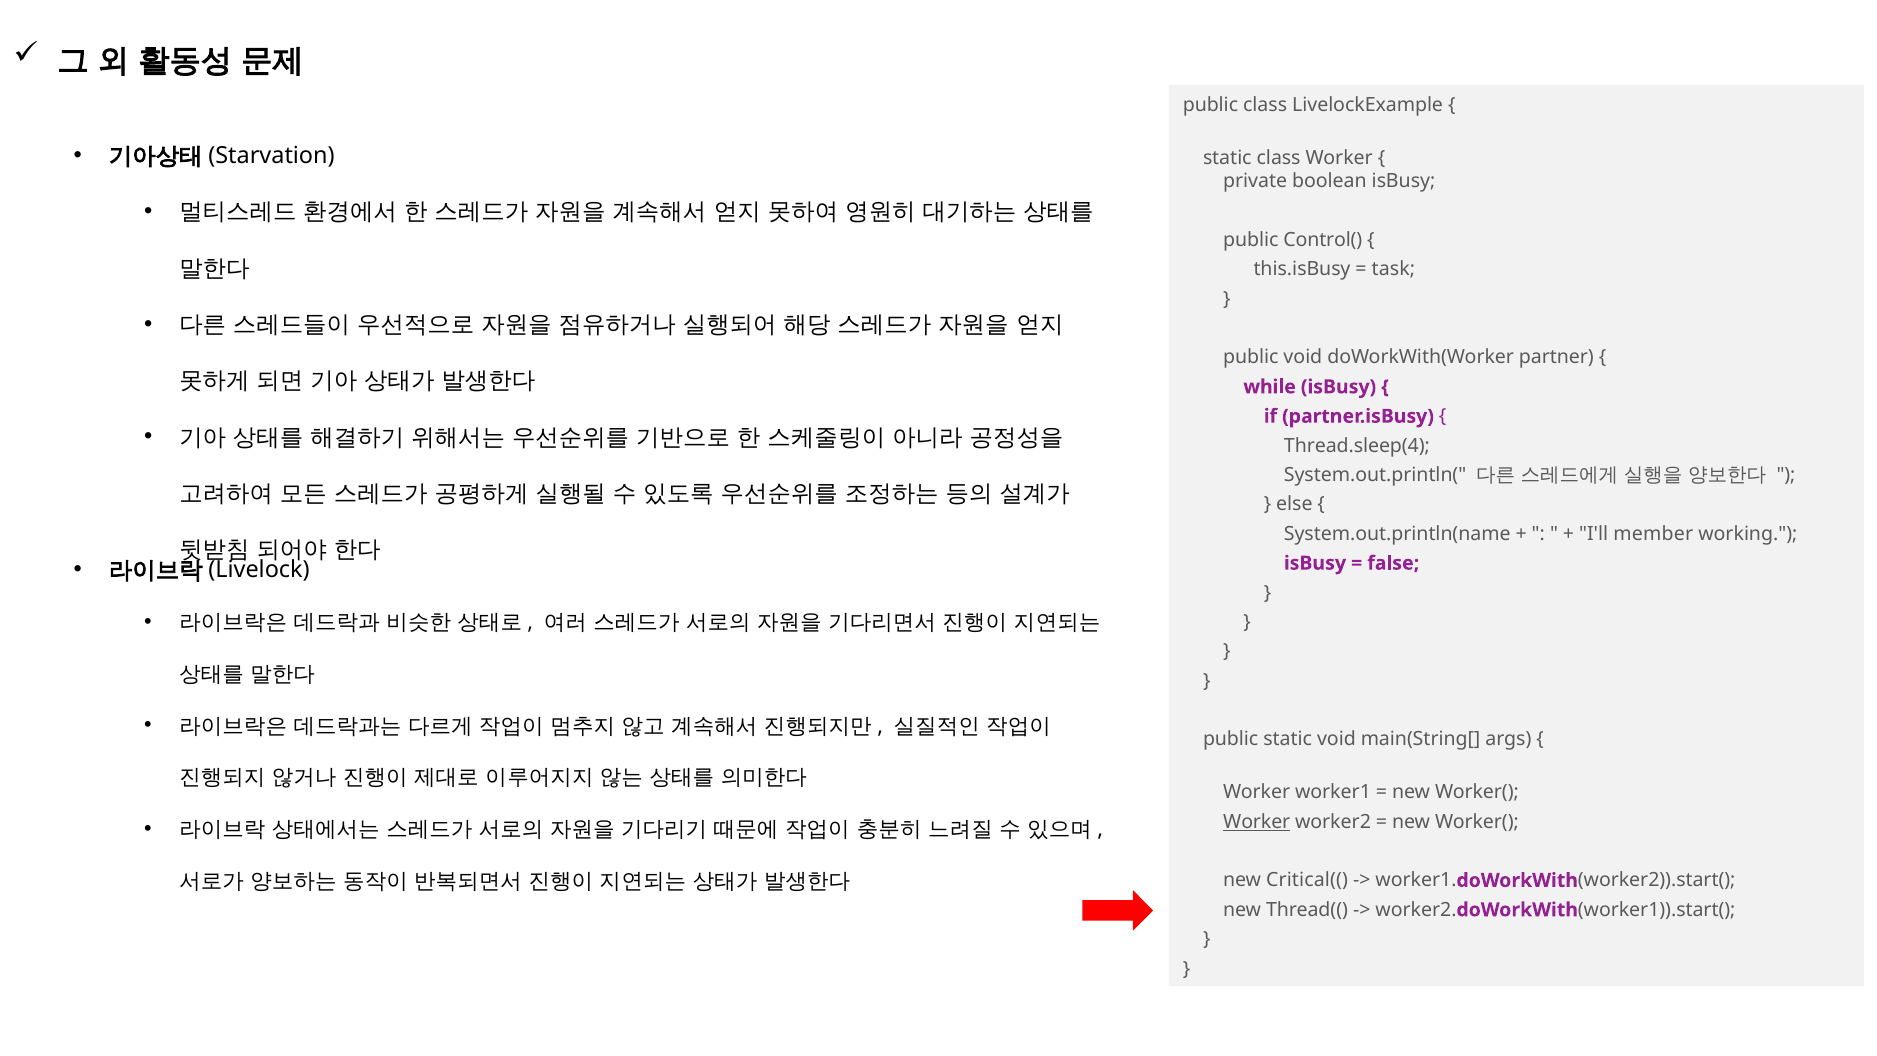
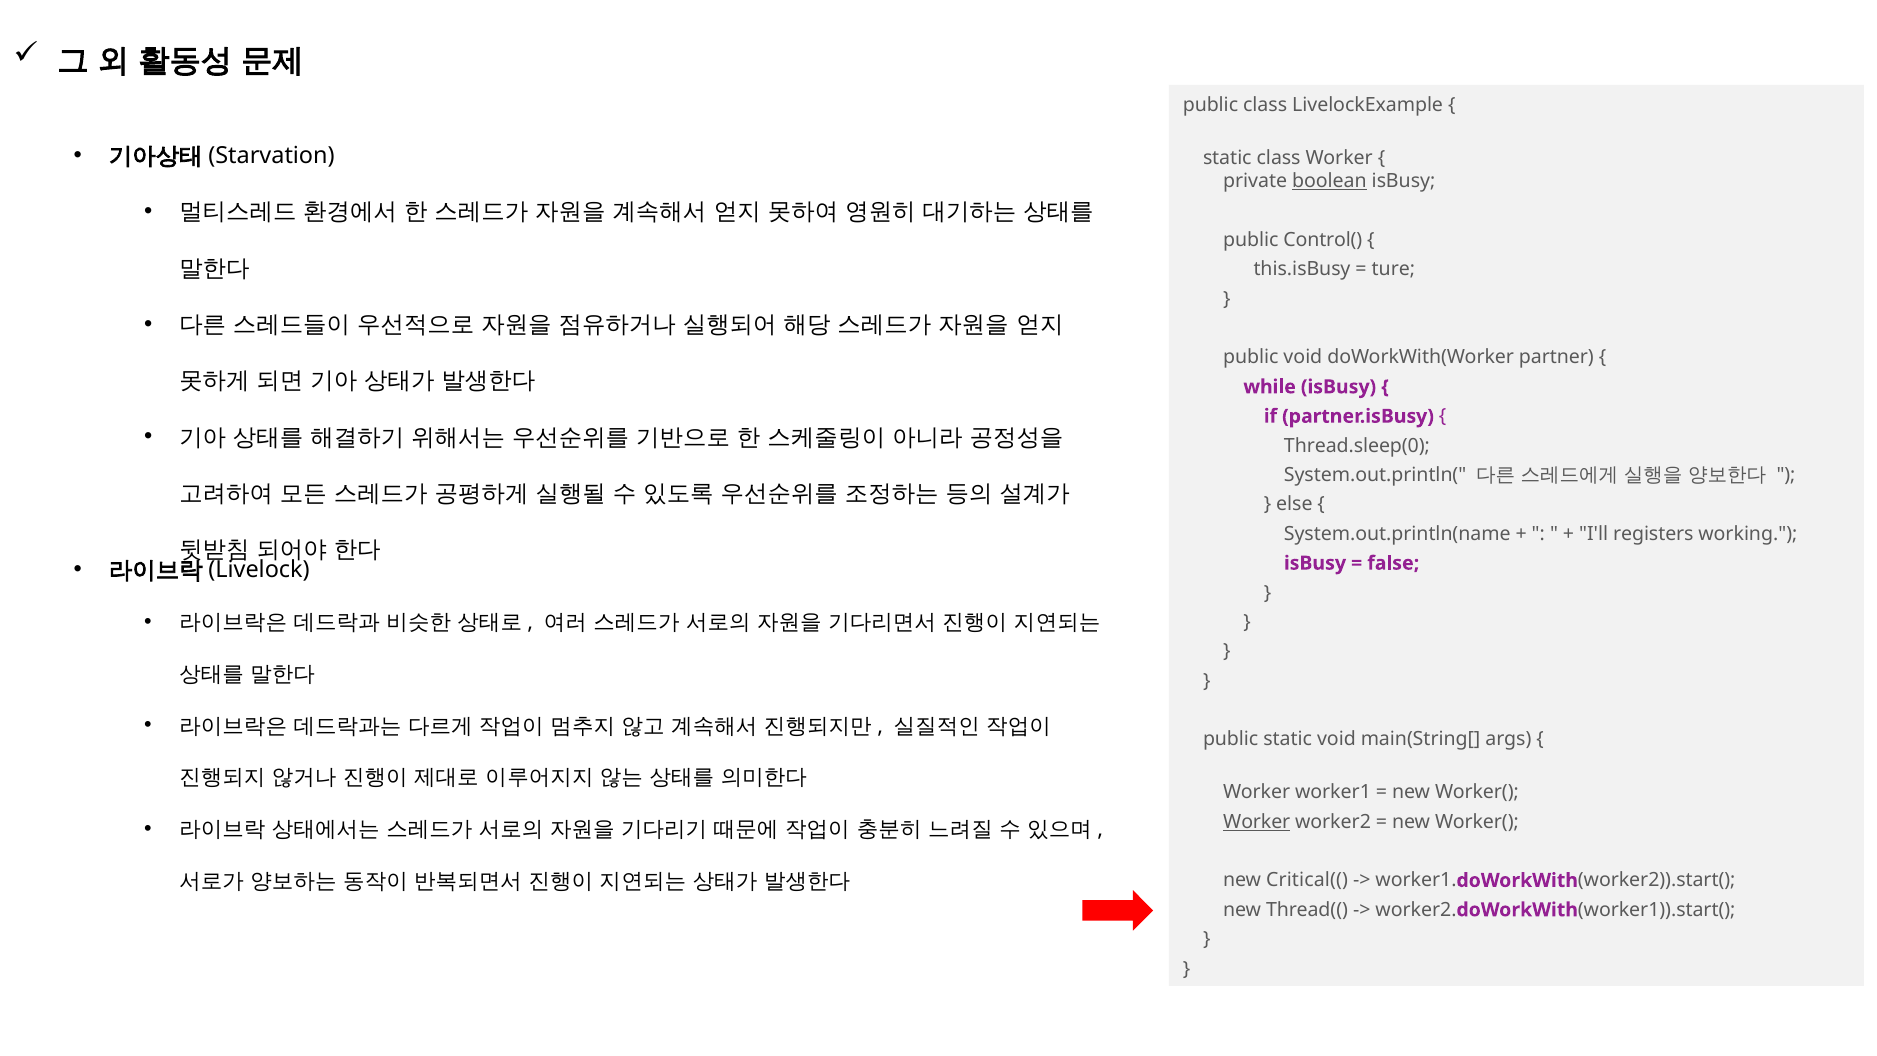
boolean underline: none -> present (1329, 181)
task: task -> ture (1393, 269)
Thread.sleep(4: Thread.sleep(4 -> Thread.sleep(0 (1357, 446)
member: member -> registers (1653, 534)
